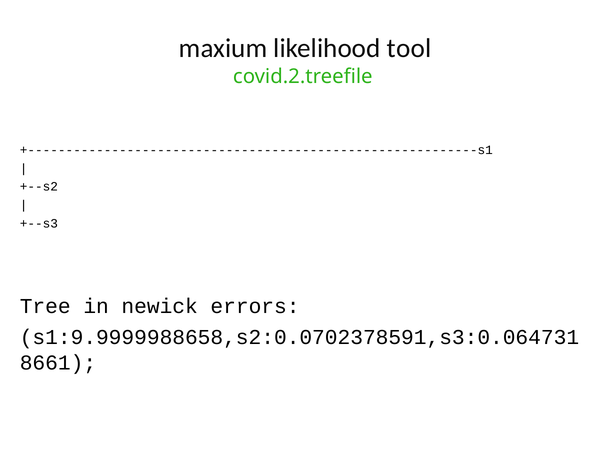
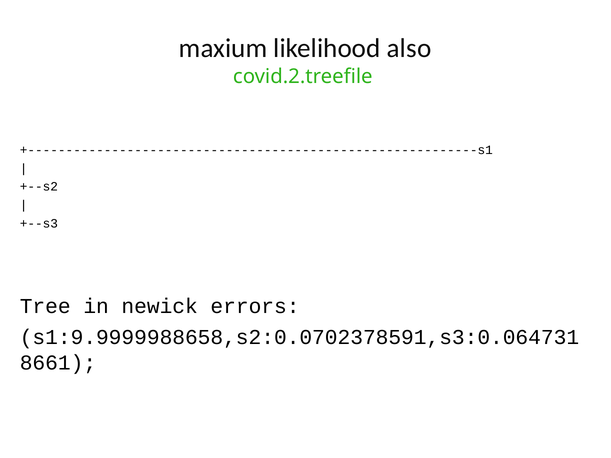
tool: tool -> also (409, 49)
